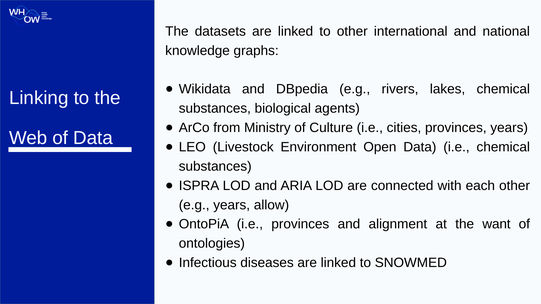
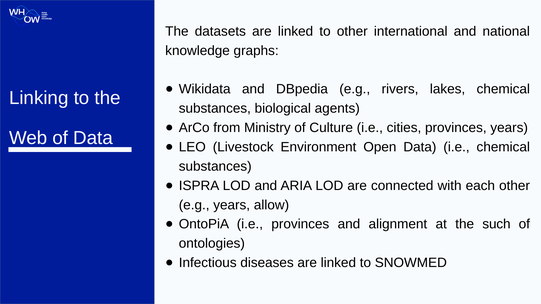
want: want -> such (496, 224)
